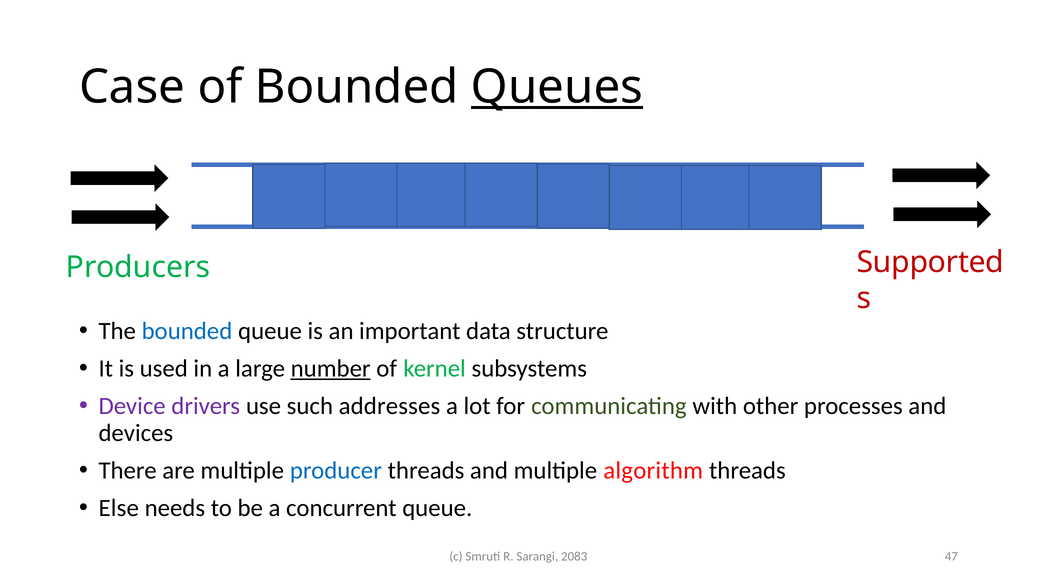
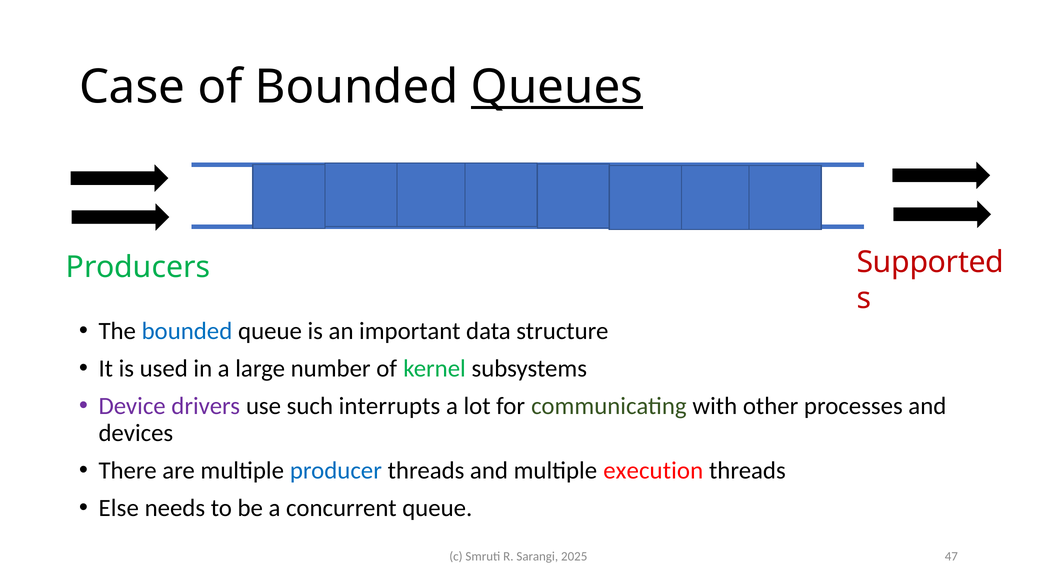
number underline: present -> none (331, 369)
addresses: addresses -> interrupts (389, 406)
algorithm: algorithm -> execution (653, 471)
2083: 2083 -> 2025 (574, 557)
